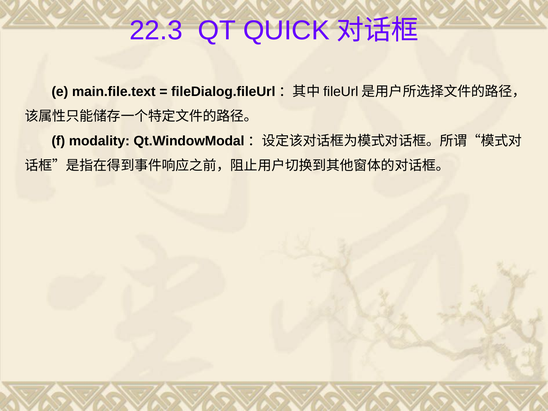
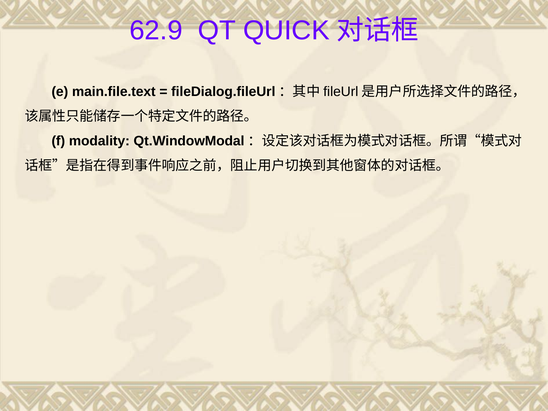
22.3: 22.3 -> 62.9 (156, 30)
